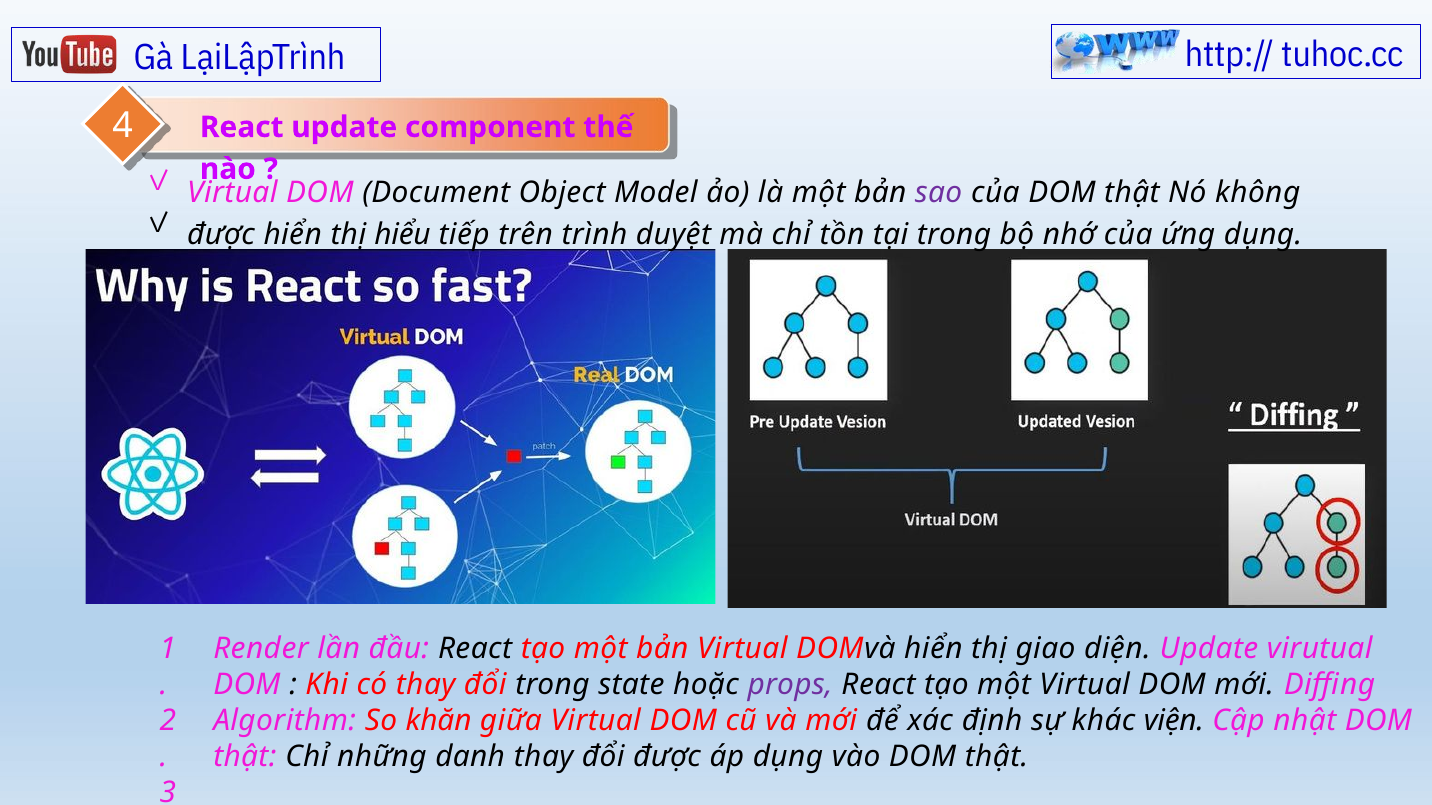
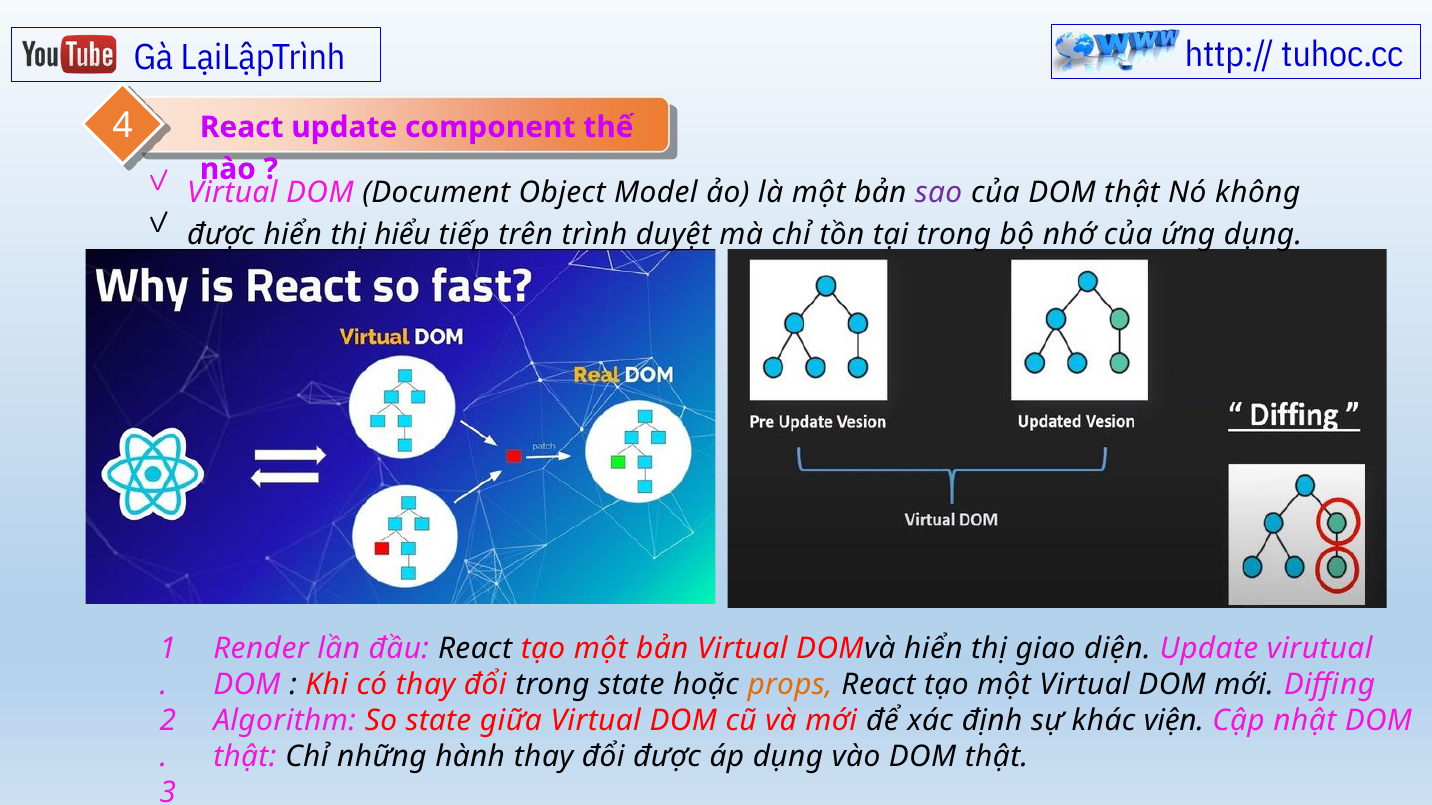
props colour: purple -> orange (790, 685)
So khăn: khăn -> state (438, 721)
danh: danh -> hành (470, 757)
